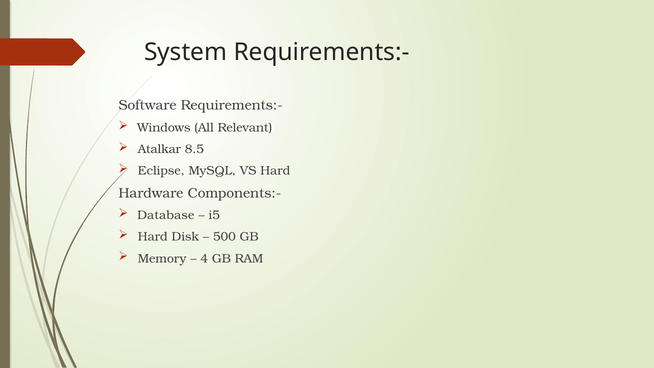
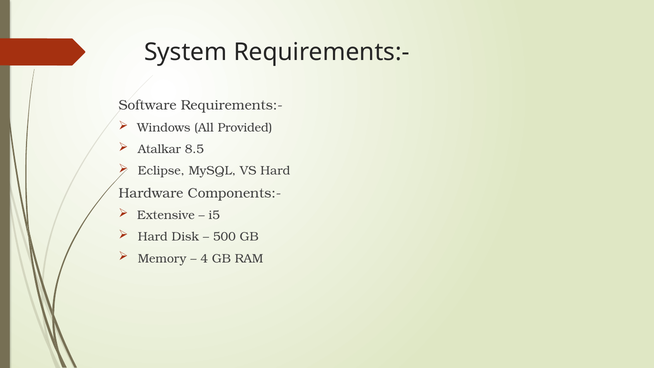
Relevant: Relevant -> Provided (245, 128)
Database: Database -> Extensive (166, 215)
